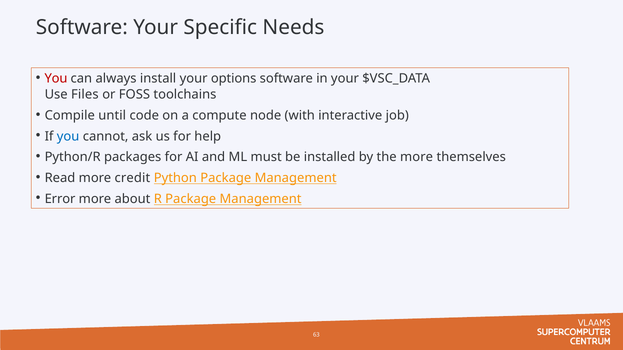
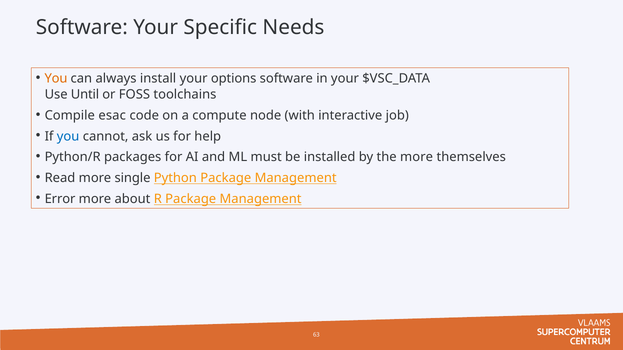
You colour: red -> orange (56, 79)
Files: Files -> Until (85, 95)
until: until -> esac (112, 116)
credit: credit -> single (133, 178)
